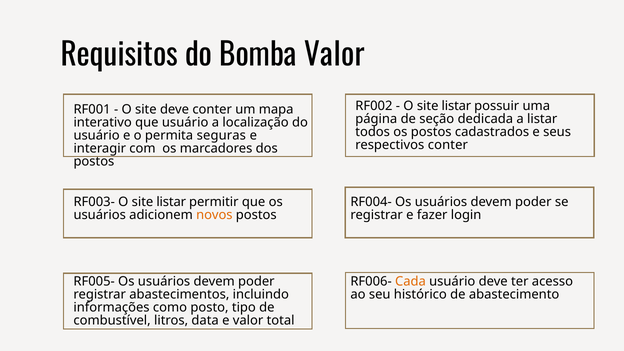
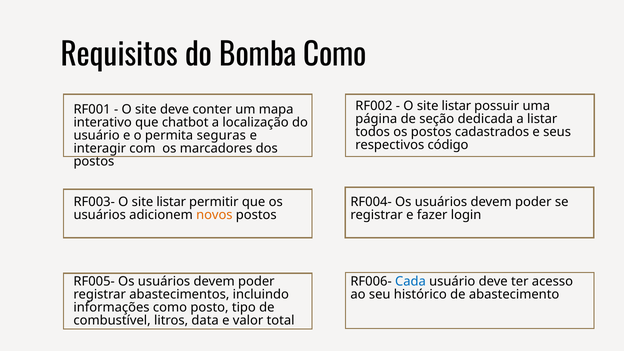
Bomba Valor: Valor -> Como (335, 56)
que usuário: usuário -> chatbot (185, 123)
respectivos conter: conter -> código (448, 145)
Cada colour: orange -> blue (410, 282)
